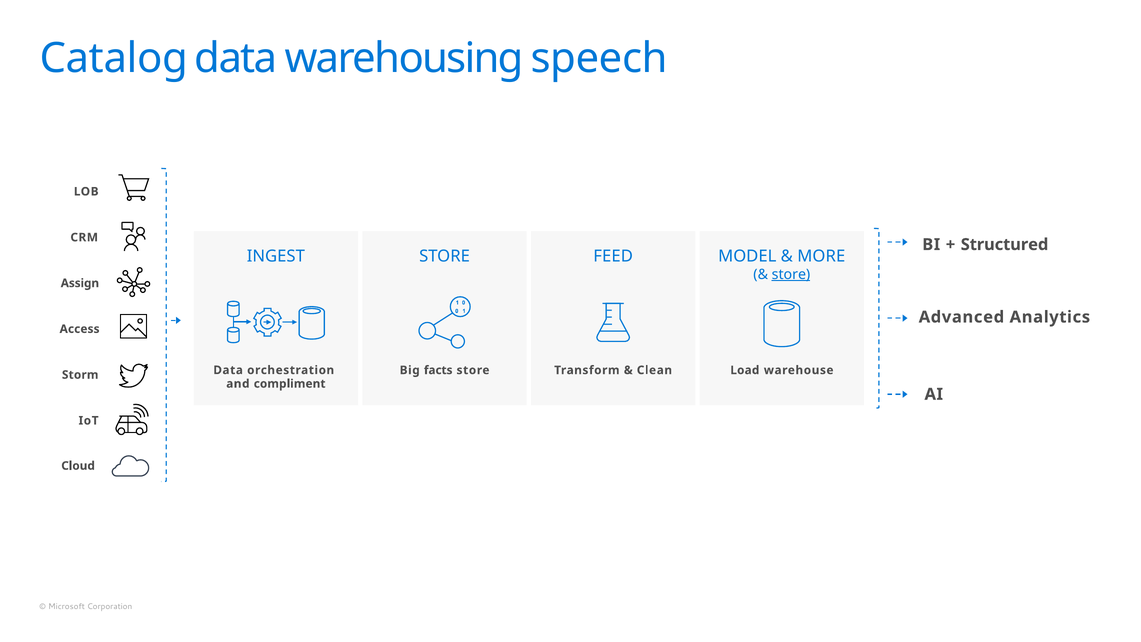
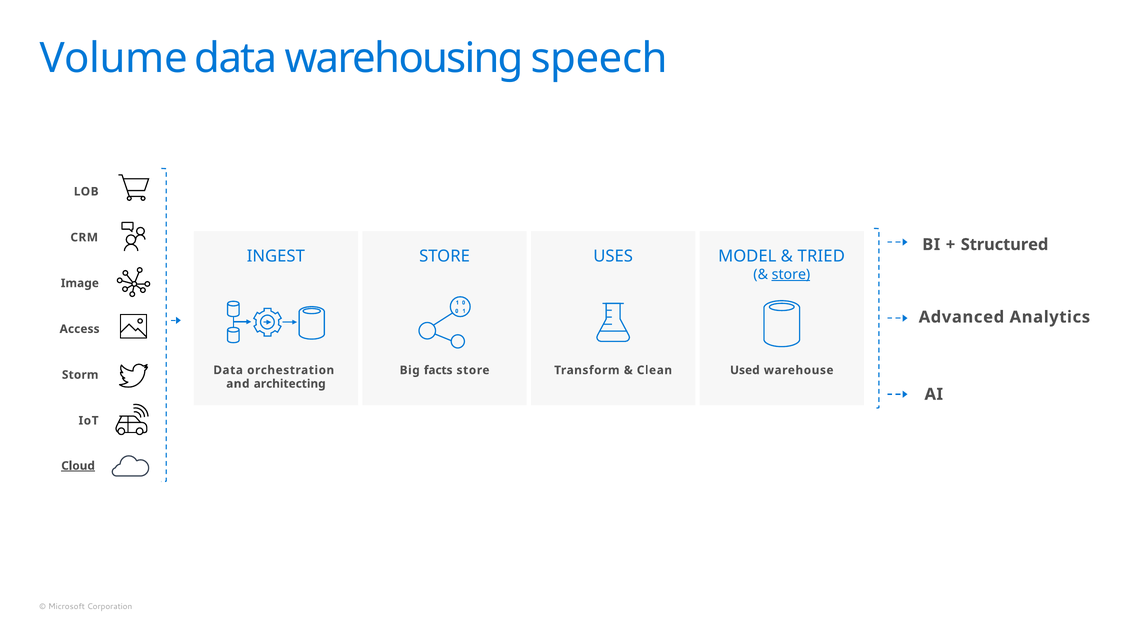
Catalog: Catalog -> Volume (114, 59)
FEED: FEED -> USES (613, 256)
MORE: MORE -> TRIED (821, 256)
Assign: Assign -> Image (80, 283)
Load: Load -> Used (745, 370)
compliment: compliment -> architecting (290, 384)
Cloud underline: none -> present (78, 466)
